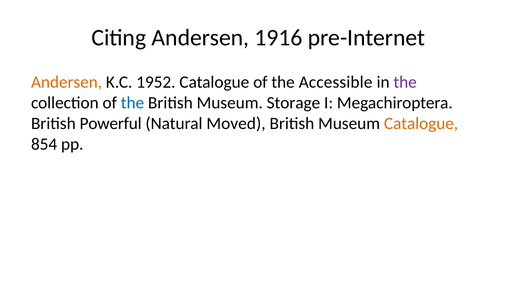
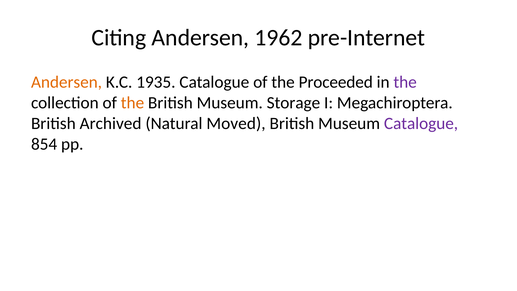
1916: 1916 -> 1962 (278, 38)
1952: 1952 -> 1935 (156, 82)
Accessible: Accessible -> Proceeded (336, 82)
the colour: blue -> orange (132, 103)
Powerful: Powerful -> Archived (111, 123)
Catalogue colour: orange -> purple (421, 123)
